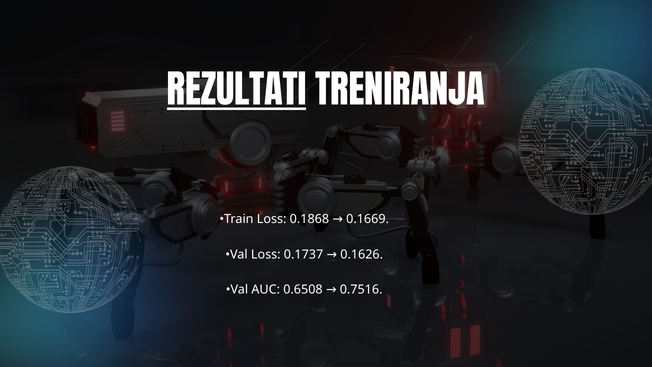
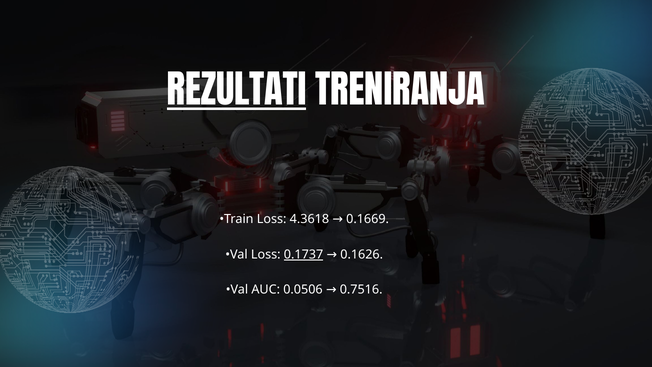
0.1868: 0.1868 -> 4.3618 (309, 219)
0.1737 underline: none -> present (304, 254)
0.6508: 0.6508 -> 0.0506 (303, 290)
